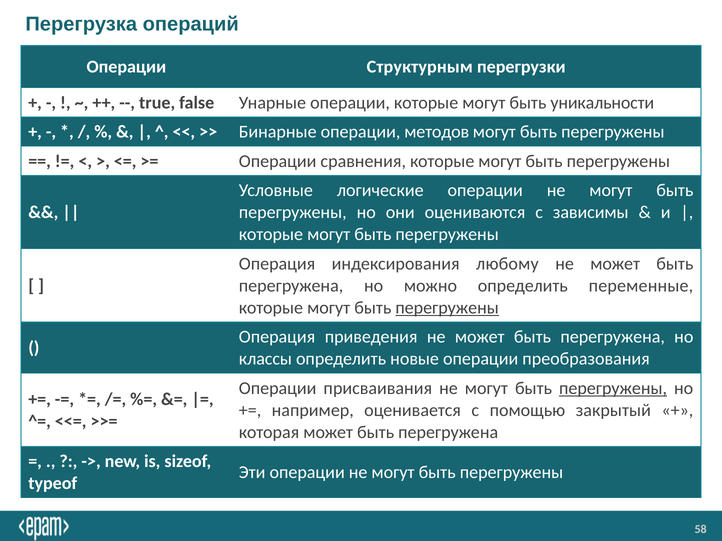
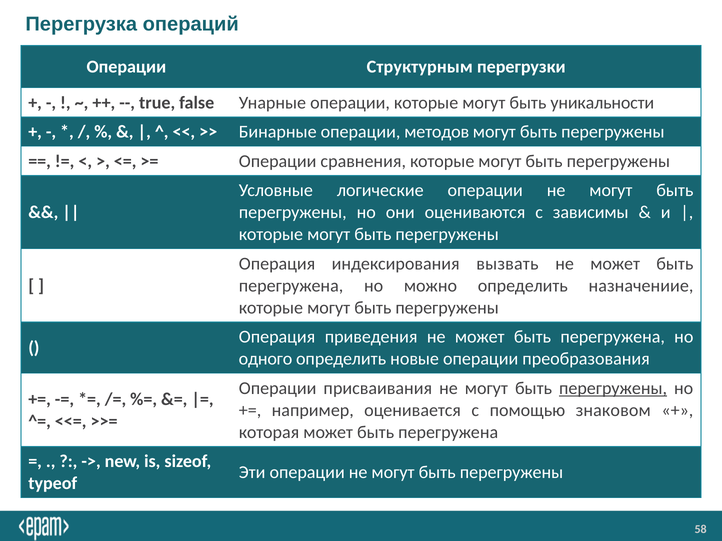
любому: любому -> вызвать (507, 264)
переменные: переменные -> назначениие (641, 286)
перегружены underline: present -> none (447, 308)
классы: классы -> одного (265, 359)
закрытый: закрытый -> знаковом (613, 411)
